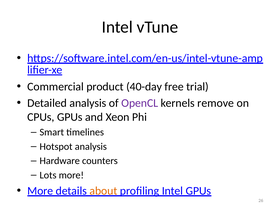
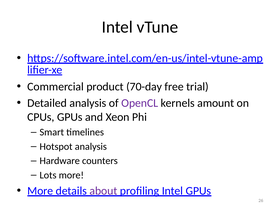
40-day: 40-day -> 70-day (144, 87)
remove: remove -> amount (216, 103)
about colour: orange -> purple (103, 191)
